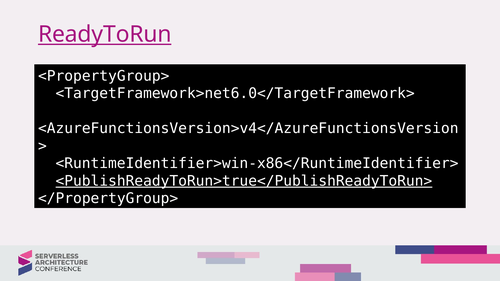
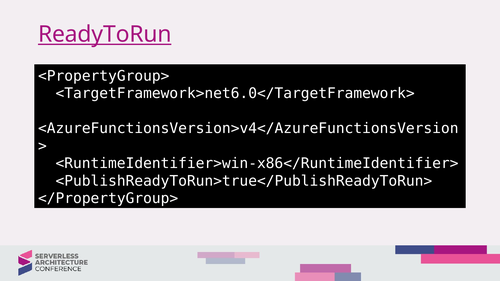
<PublishReadyToRun>true</PublishReadyToRun> underline: present -> none (244, 181)
